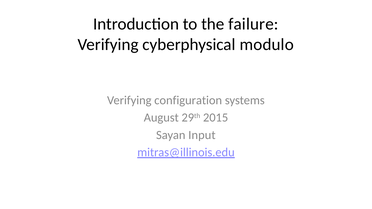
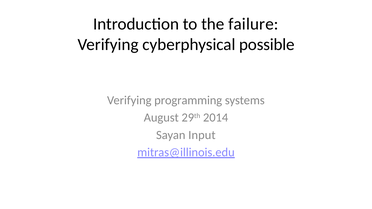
modulo: modulo -> possible (267, 45)
configuration: configuration -> programming (188, 100)
2015: 2015 -> 2014 (216, 118)
